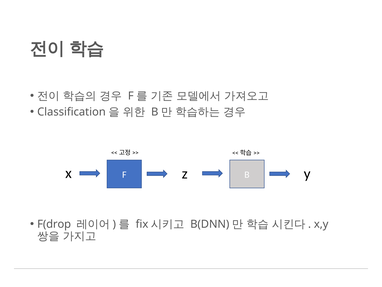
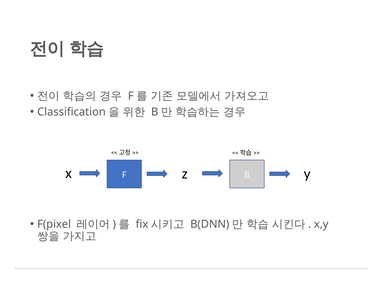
F(drop: F(drop -> F(pixel (54, 224)
